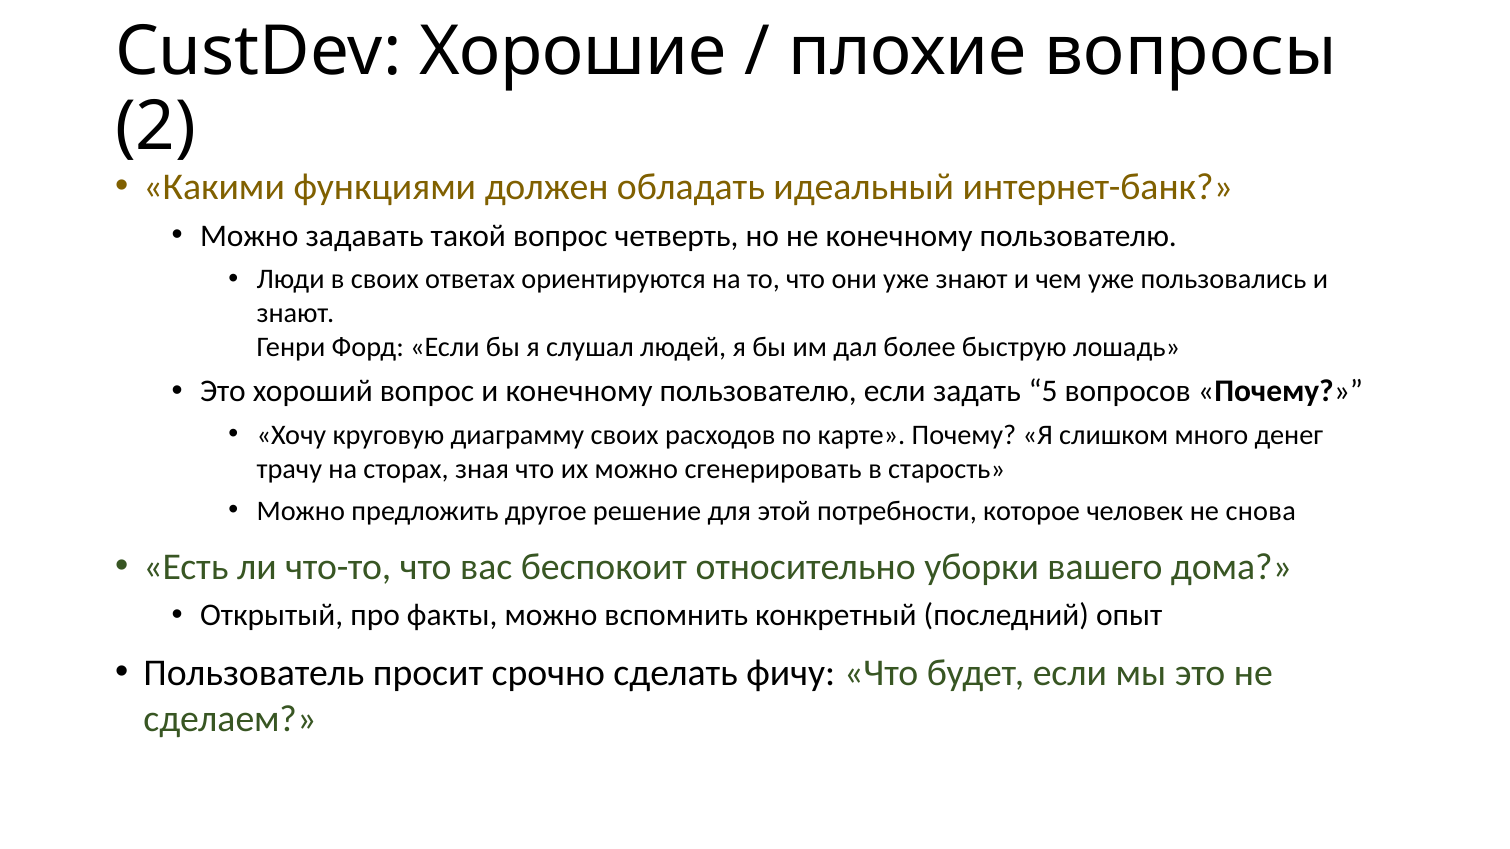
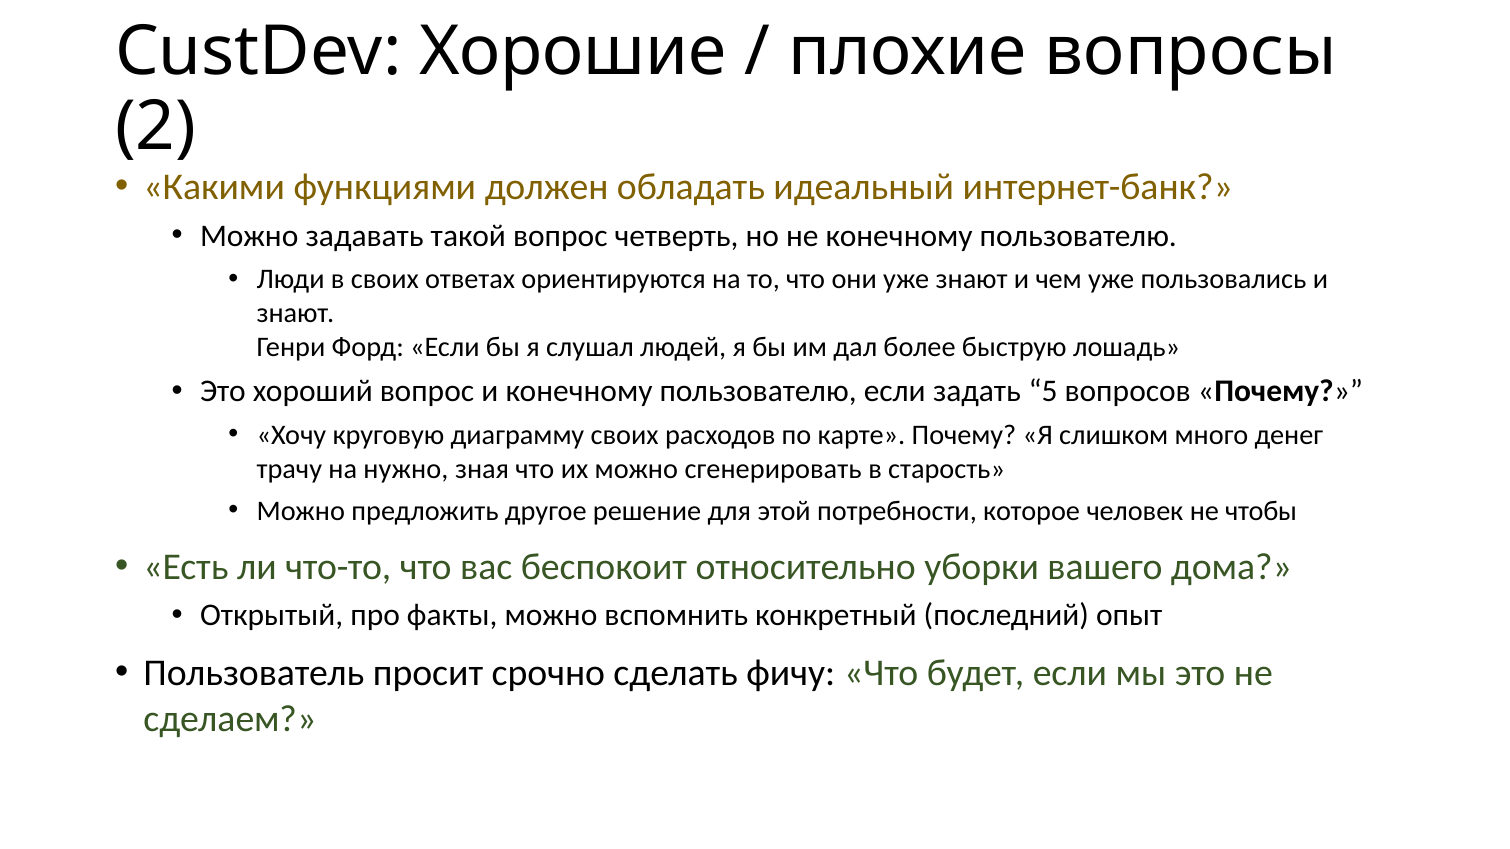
сторах: сторах -> нужно (406, 469)
снова: снова -> чтобы (1261, 511)
